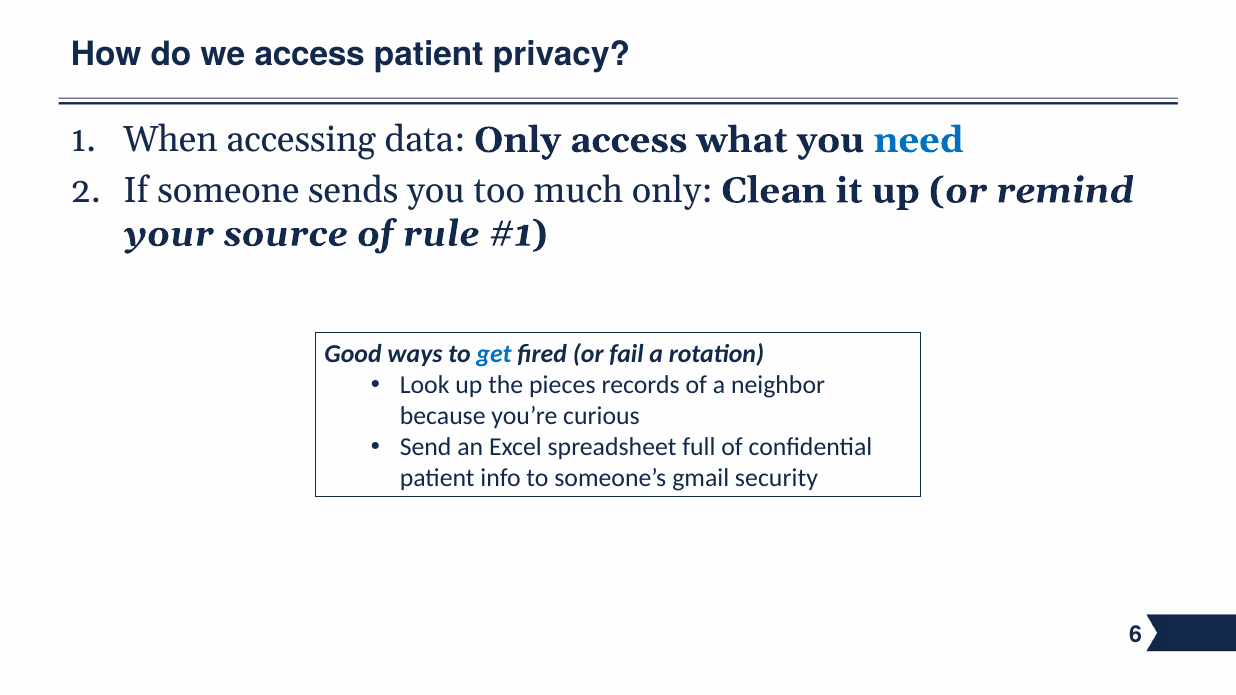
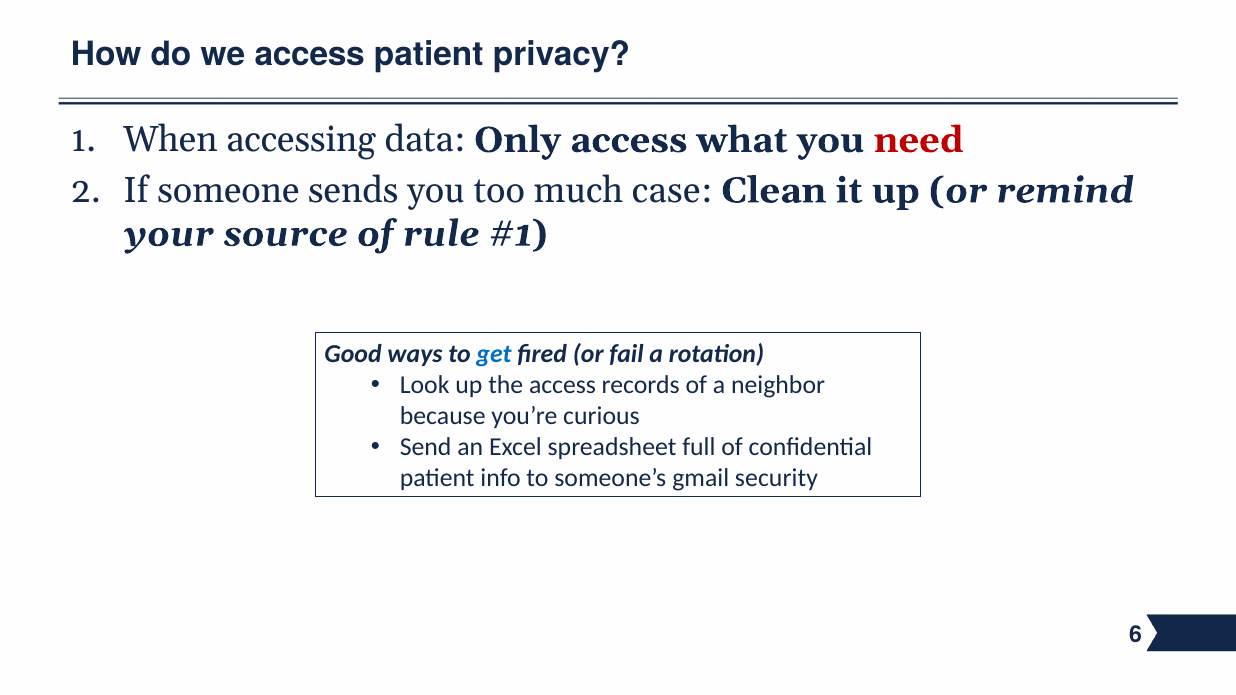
need colour: blue -> red (919, 140)
much only: only -> case (672, 191)
the pieces: pieces -> access (562, 385)
